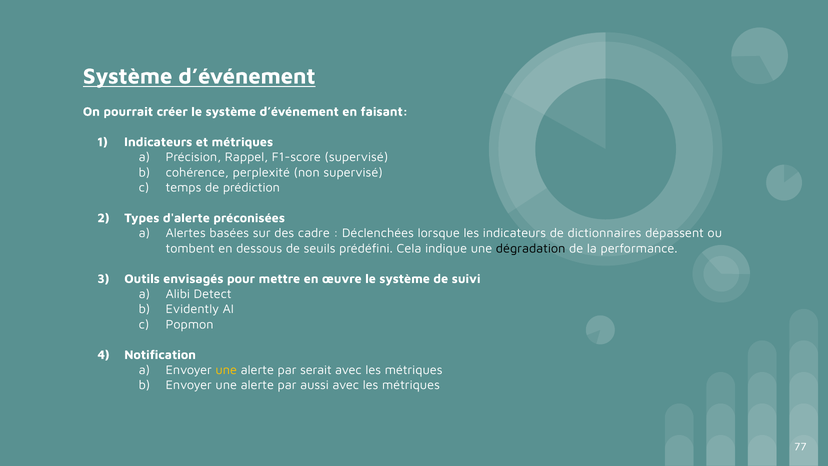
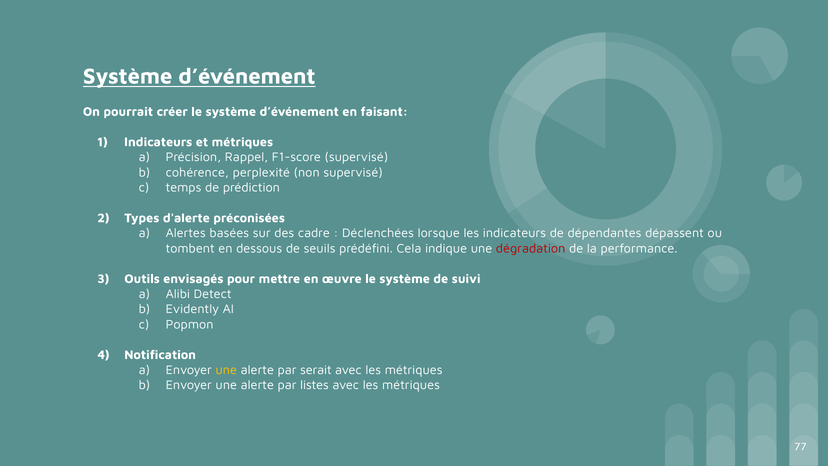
dictionnaires: dictionnaires -> dépendantes (605, 233)
dégradation colour: black -> red (531, 248)
aussi: aussi -> listes (315, 385)
